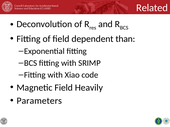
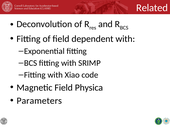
dependent than: than -> with (125, 39)
Heavily: Heavily -> Physica (89, 88)
